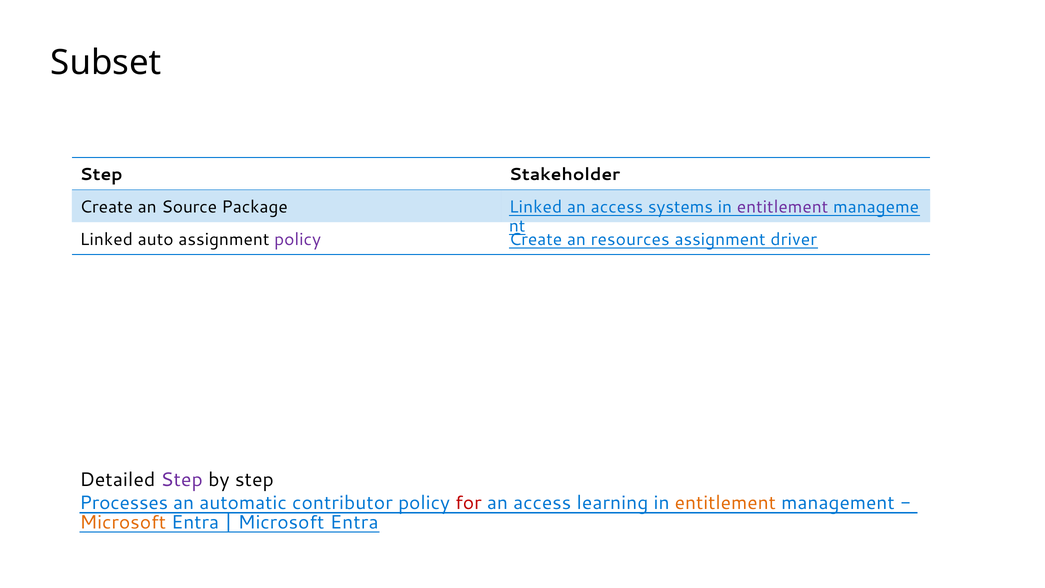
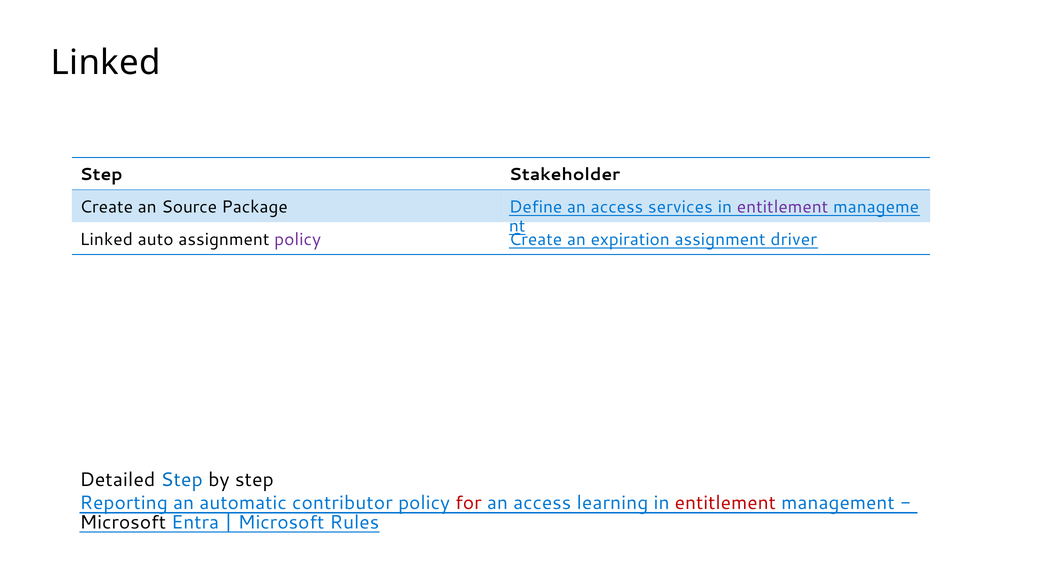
Subset: Subset -> Linked (106, 63)
Package Linked: Linked -> Define (536, 207)
systems: systems -> services (680, 207)
resources: resources -> expiration (630, 239)
Step colour: purple -> blue (182, 480)
Processes: Processes -> Reporting (124, 503)
entitlement colour: orange -> red (725, 503)
Microsoft colour: orange -> black (123, 522)
Entra: Entra -> Rules (354, 522)
